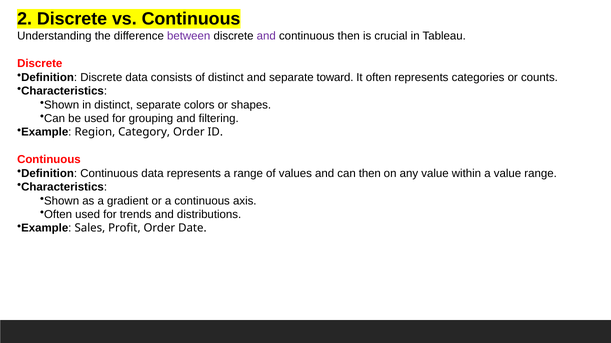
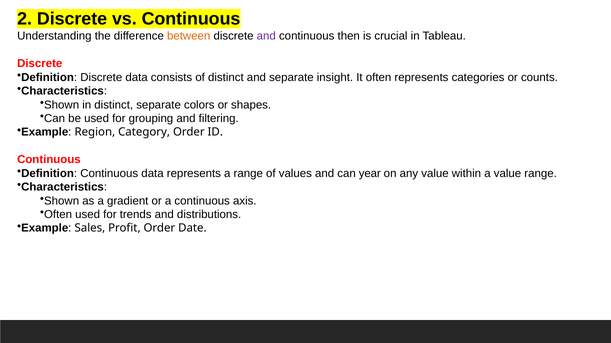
between colour: purple -> orange (189, 36)
toward: toward -> insight (335, 77)
can then: then -> year (370, 174)
